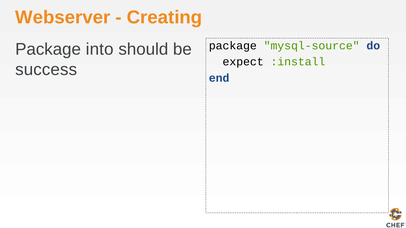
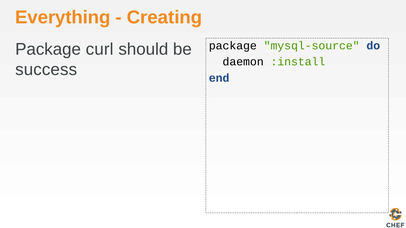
Webserver: Webserver -> Everything (63, 18)
into: into -> curl (100, 49)
expect: expect -> daemon (243, 62)
